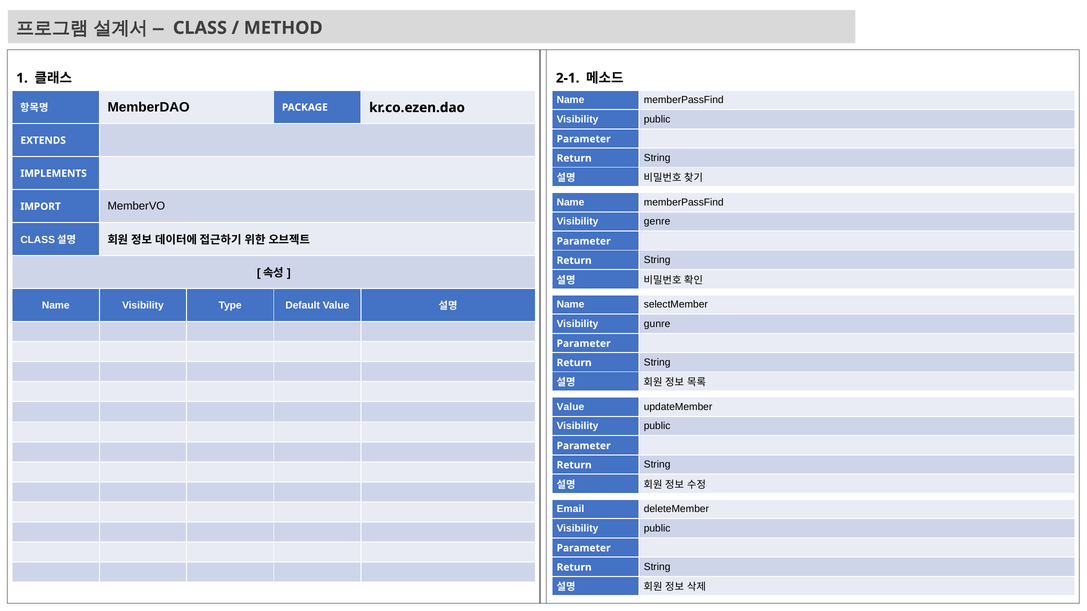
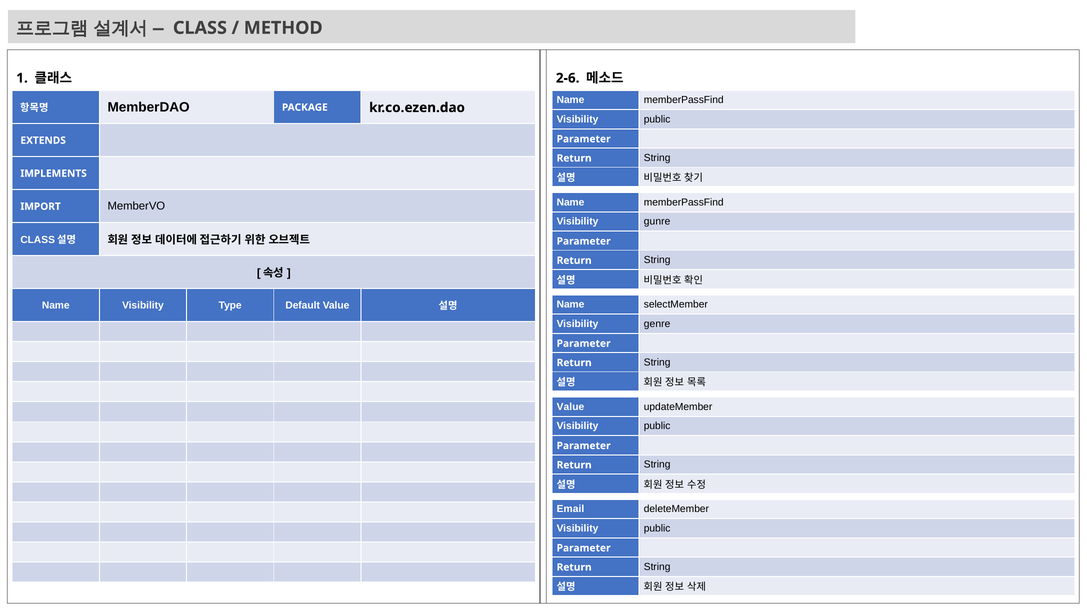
2-1: 2-1 -> 2-6 (568, 78)
genre: genre -> gunre (657, 222)
gunre: gunre -> genre (657, 324)
